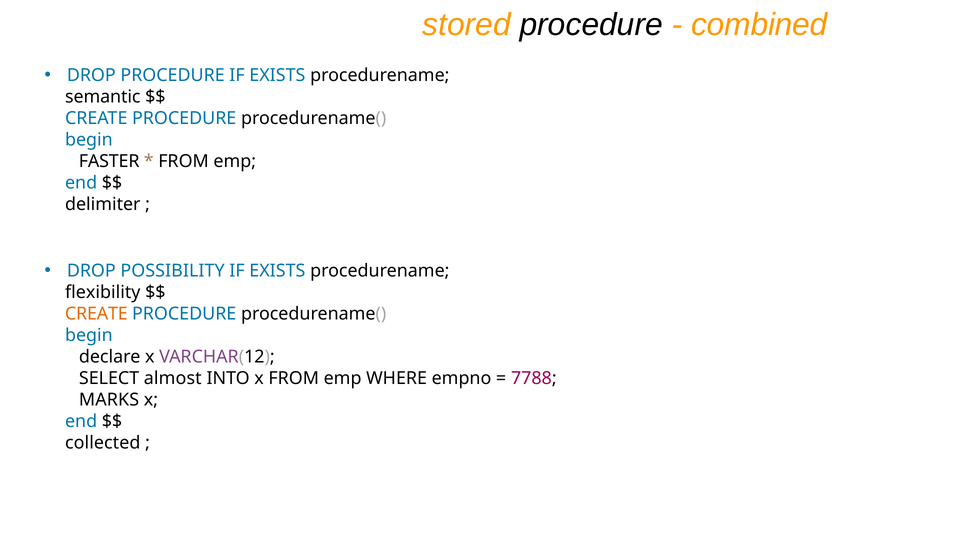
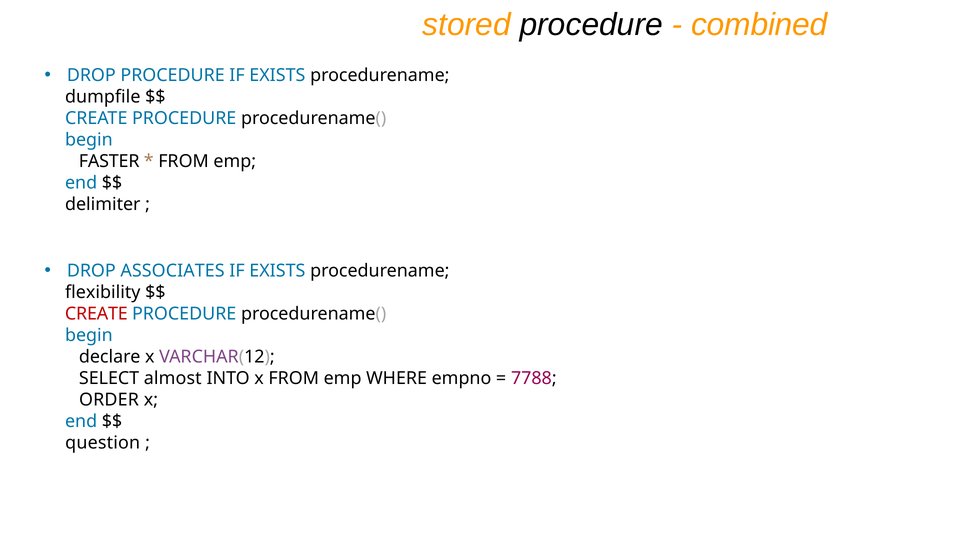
semantic: semantic -> dumpfile (103, 97)
POSSIBILITY: POSSIBILITY -> ASSOCIATES (173, 271)
CREATE colour: orange -> red (96, 314)
MARKS: MARKS -> ORDER (109, 399)
collected: collected -> question (103, 442)
